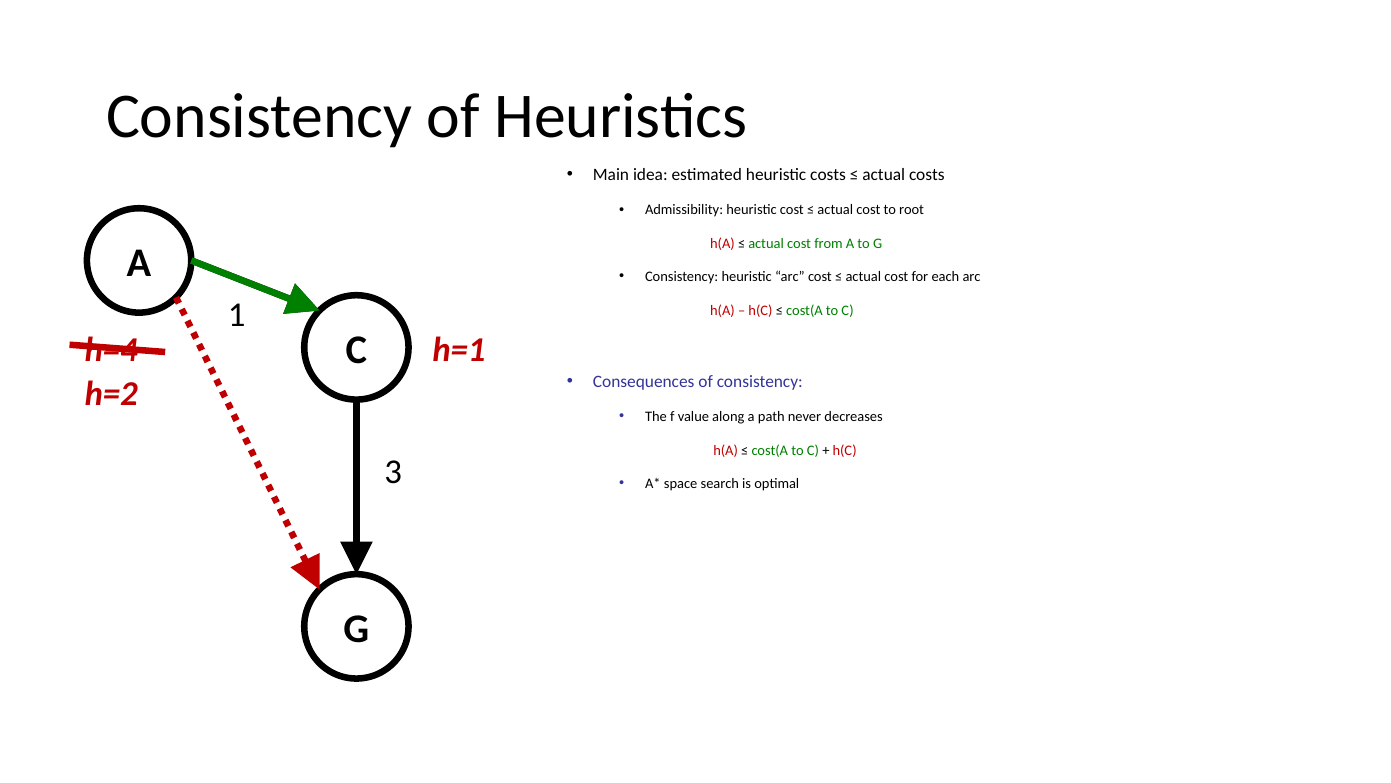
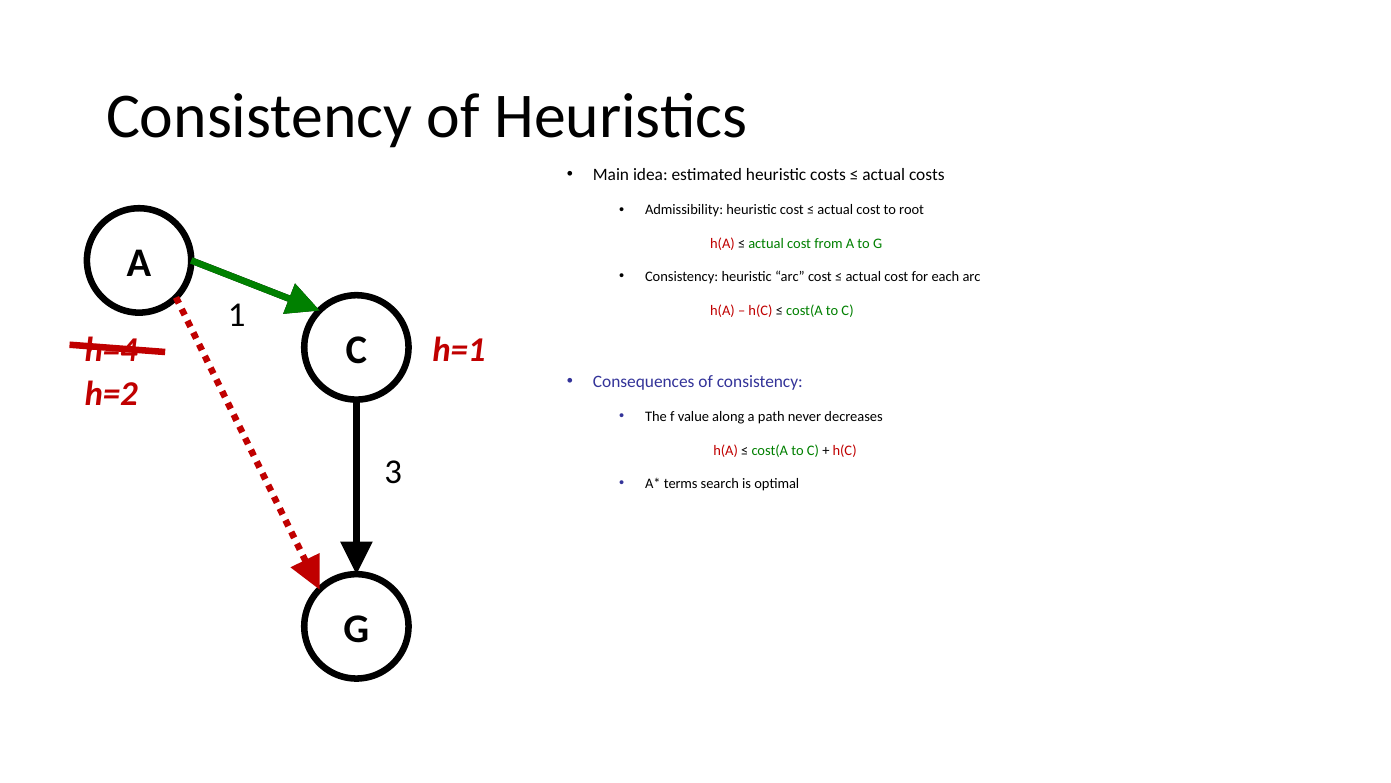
space: space -> terms (681, 483)
